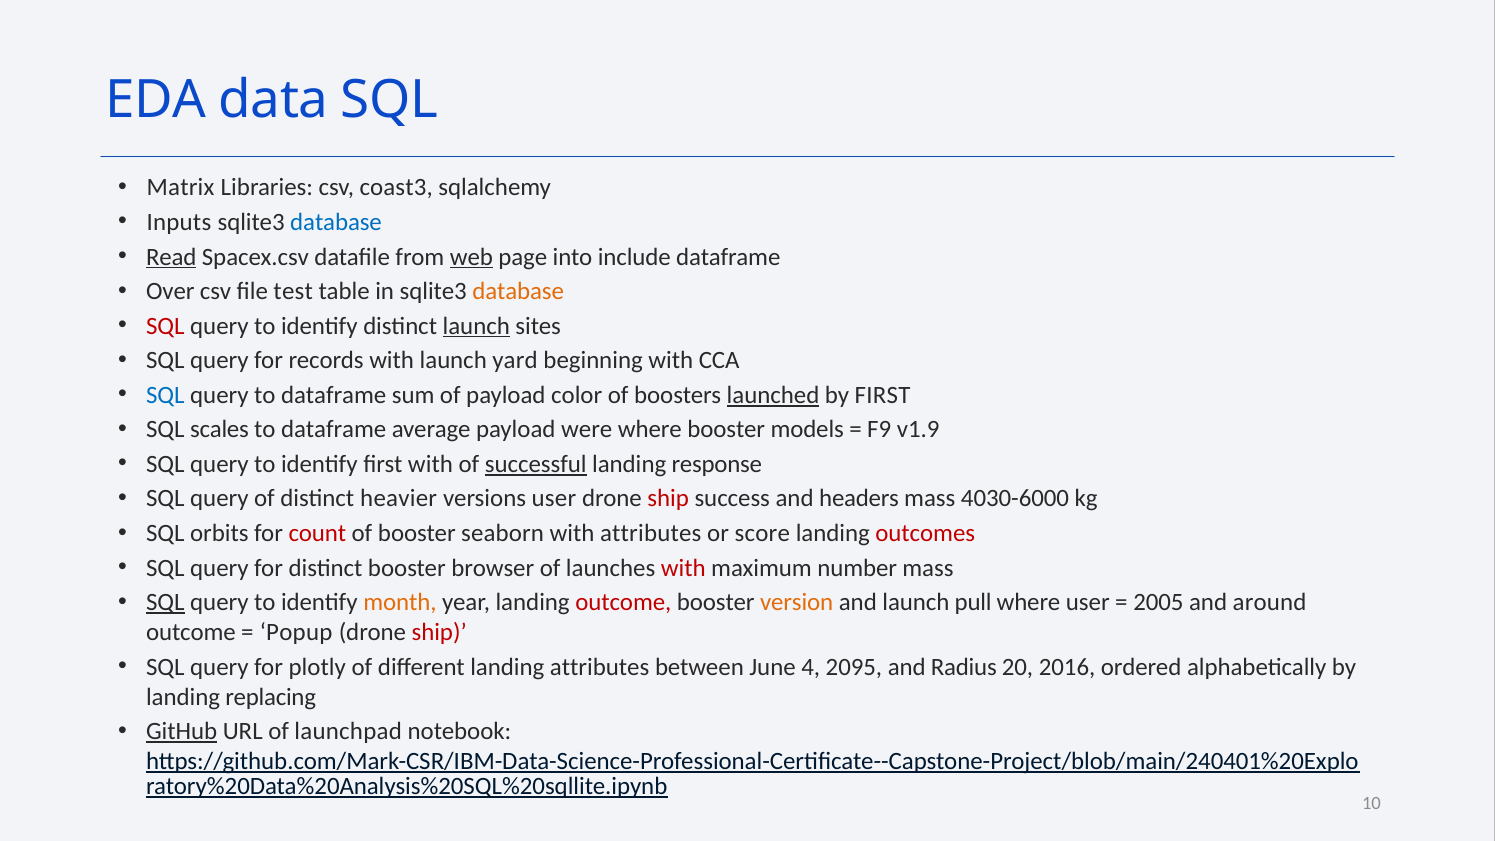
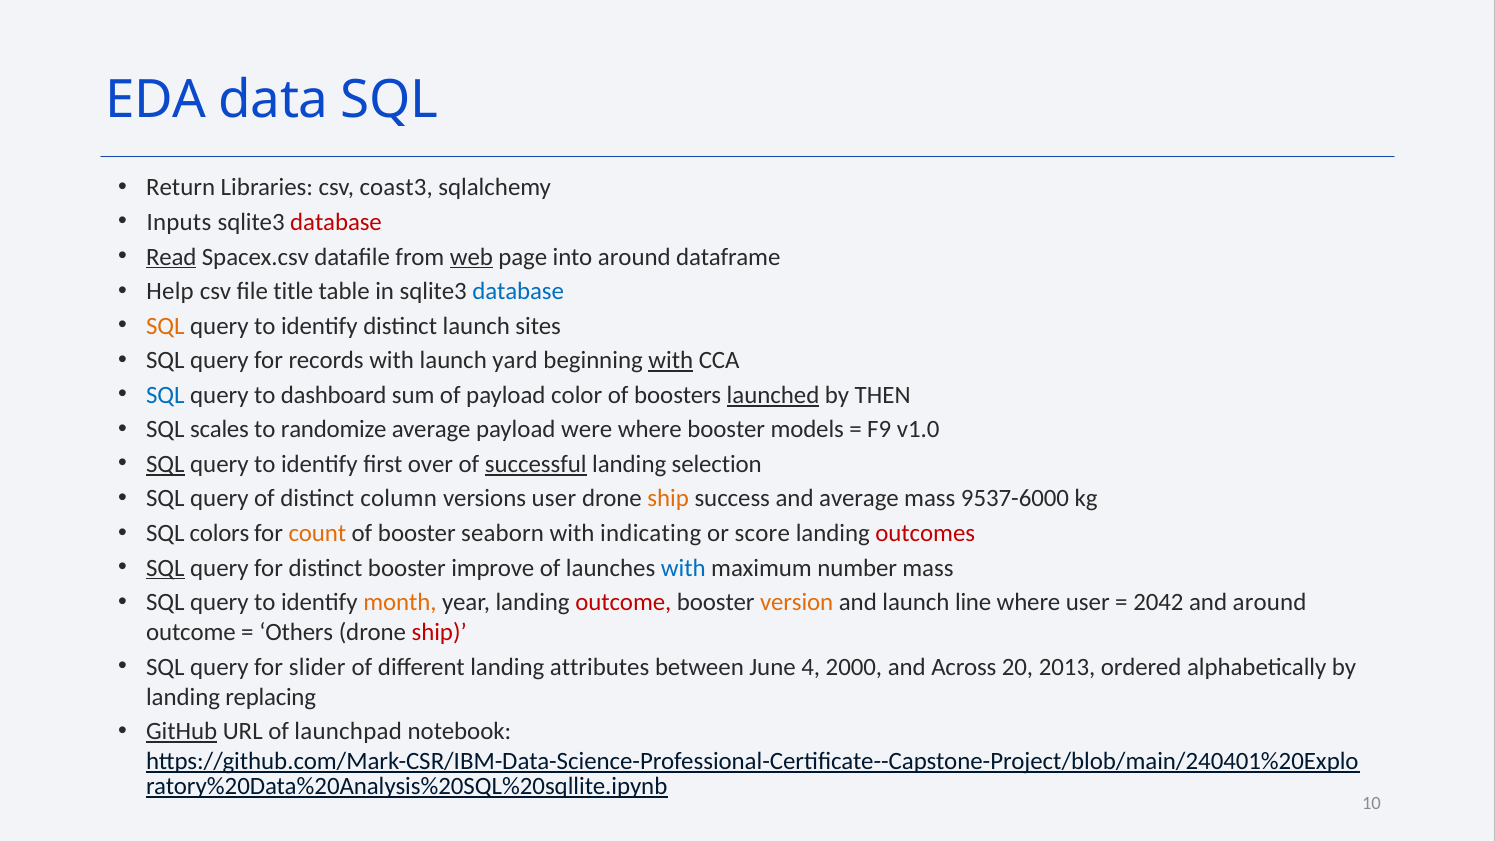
Matrix: Matrix -> Return (181, 188)
database colour: blue -> red (336, 222)
into include: include -> around (634, 257)
Over: Over -> Help (170, 291)
test: test -> title (293, 291)
database colour: orange -> blue (518, 291)
SQL colour: red -> orange (165, 326)
launch underline: present -> none (476, 326)
with underline: none -> present (671, 360)
query to dataframe: dataframe -> dashboard (334, 395)
by FIRST: FIRST -> THEN (883, 395)
dataframe: dataframe -> randomize (334, 430)
v1.9: v1.9 -> v1.0 (918, 430)
SQL underline: none -> present (165, 464)
first with: with -> over (431, 464)
response: response -> selection (717, 464)
heavier: heavier -> column (399, 499)
ship colour: red -> orange (668, 499)
and headers: headers -> average (859, 499)
4030-6000: 4030-6000 -> 9537-6000 (1015, 499)
orbits: orbits -> colors (219, 533)
count colour: red -> orange (317, 533)
with attributes: attributes -> indicating (651, 533)
SQL underline: none -> present (165, 568)
browser: browser -> improve (493, 568)
with colour: red -> blue (683, 568)
SQL underline: present -> none (165, 602)
pull: pull -> line (973, 602)
2005: 2005 -> 2042 (1158, 602)
Popup: Popup -> Others (296, 632)
plotly: plotly -> slider (317, 667)
2095: 2095 -> 2000 (854, 667)
Radius: Radius -> Across (964, 667)
2016: 2016 -> 2013 (1067, 667)
